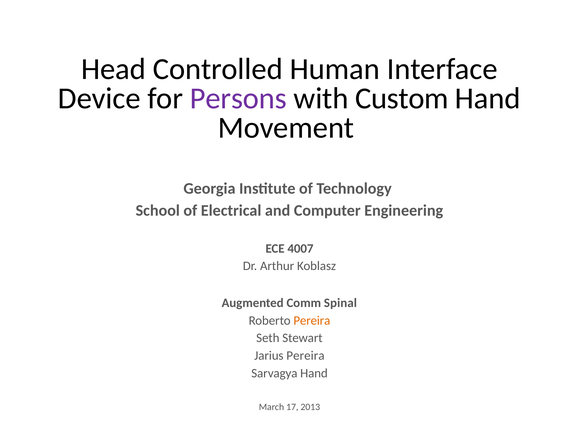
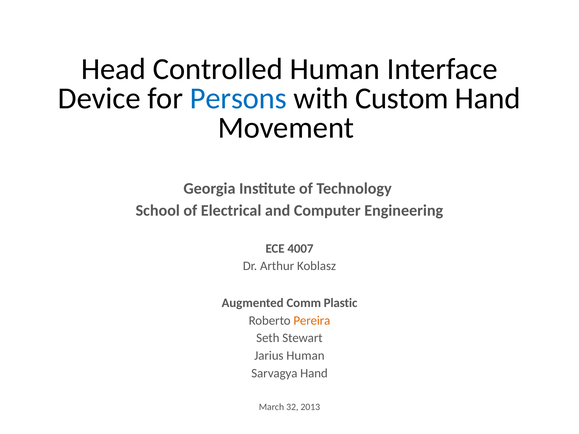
Persons colour: purple -> blue (238, 98)
Spinal: Spinal -> Plastic (341, 303)
Jarius Pereira: Pereira -> Human (305, 356)
17: 17 -> 32 (292, 407)
